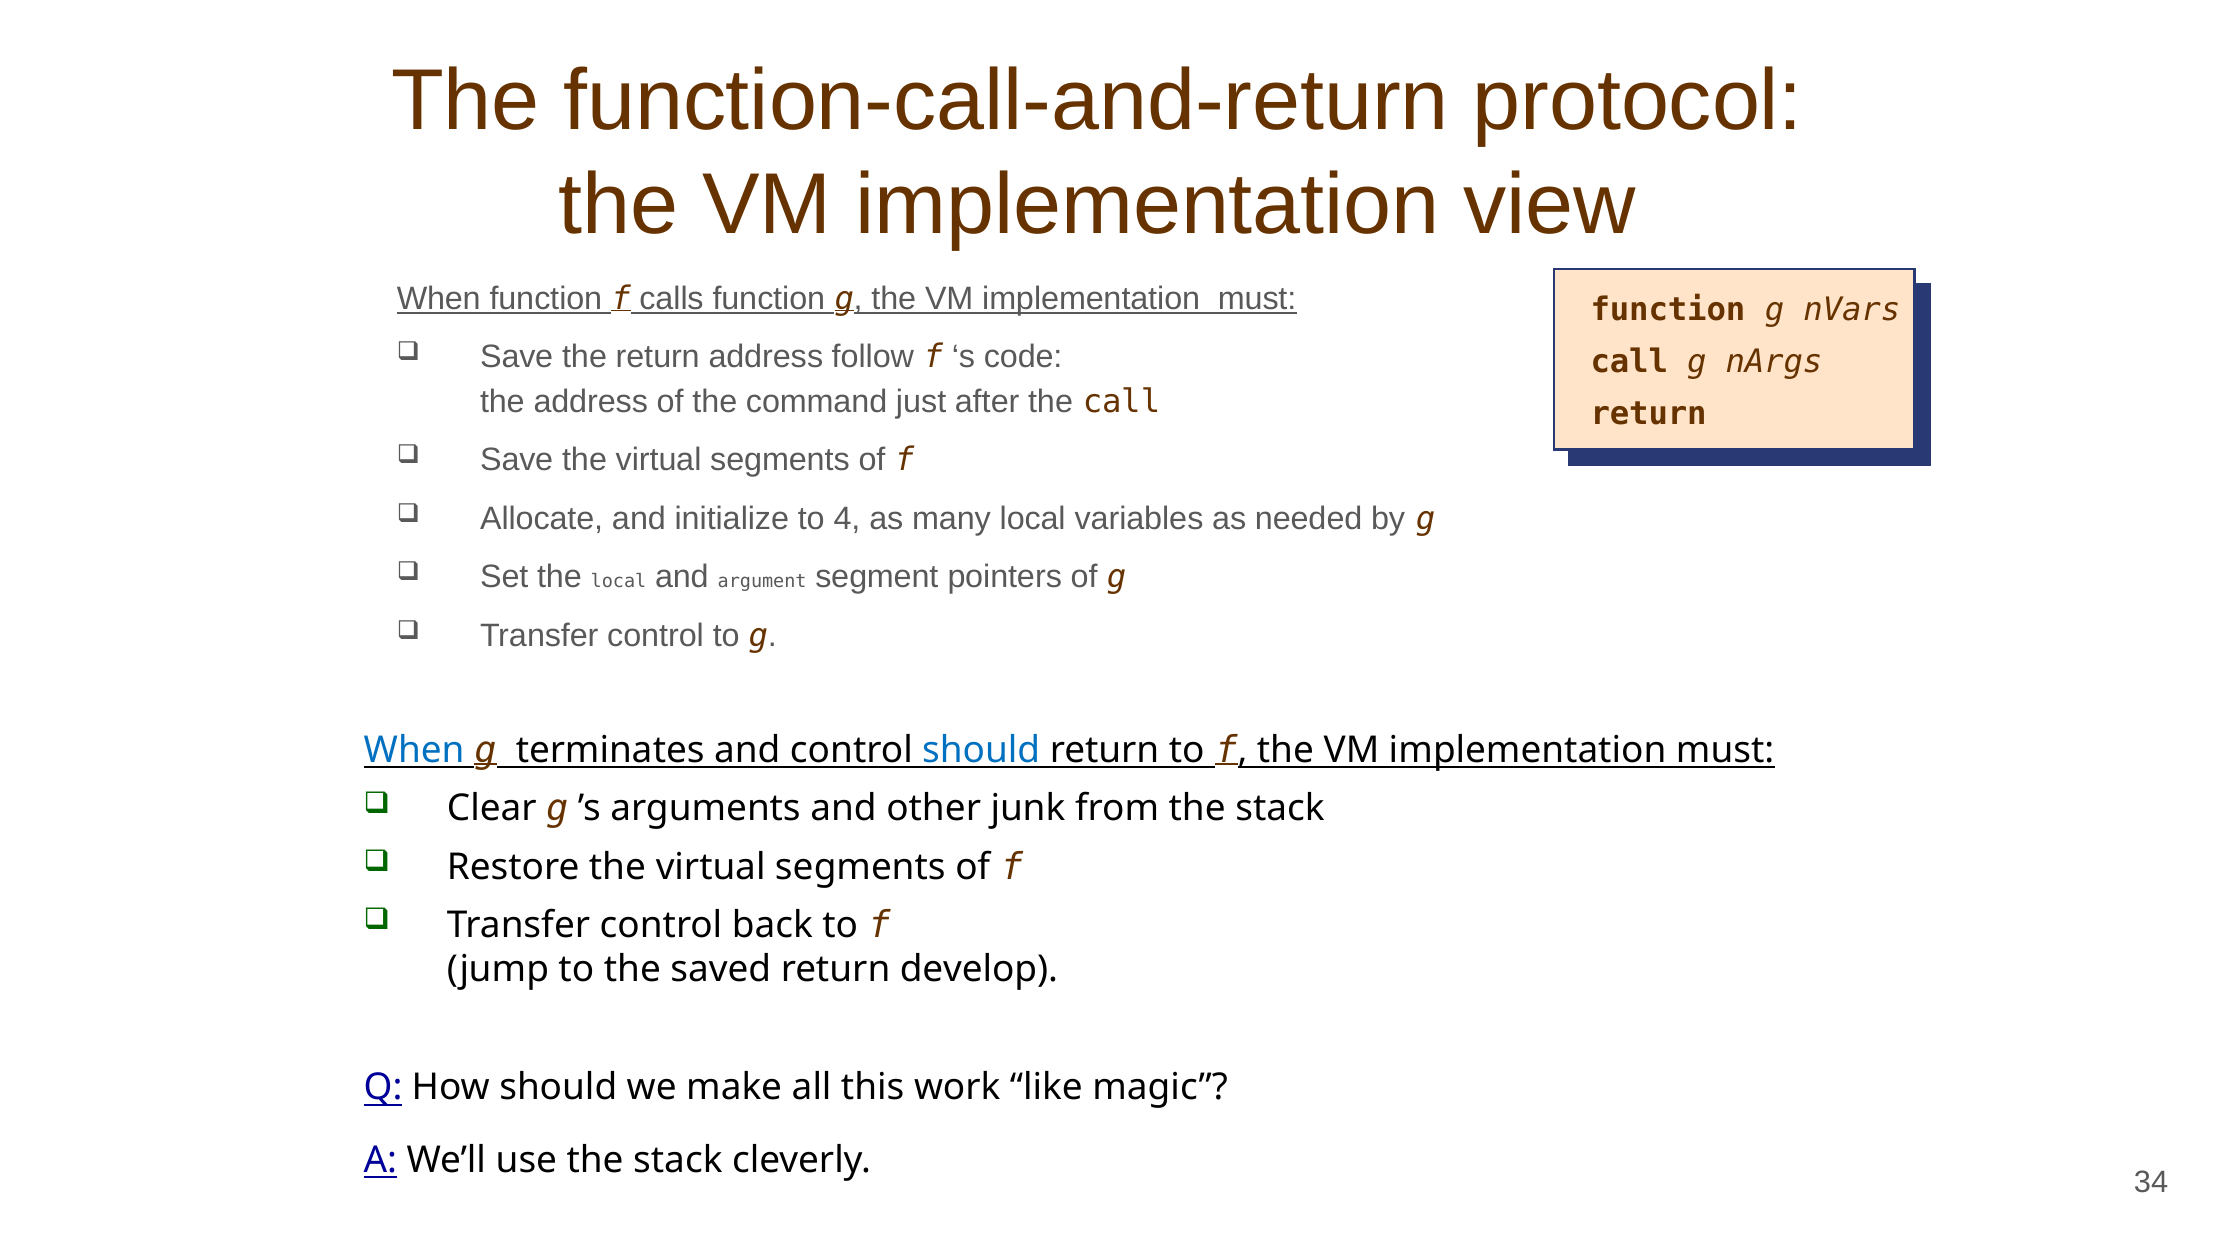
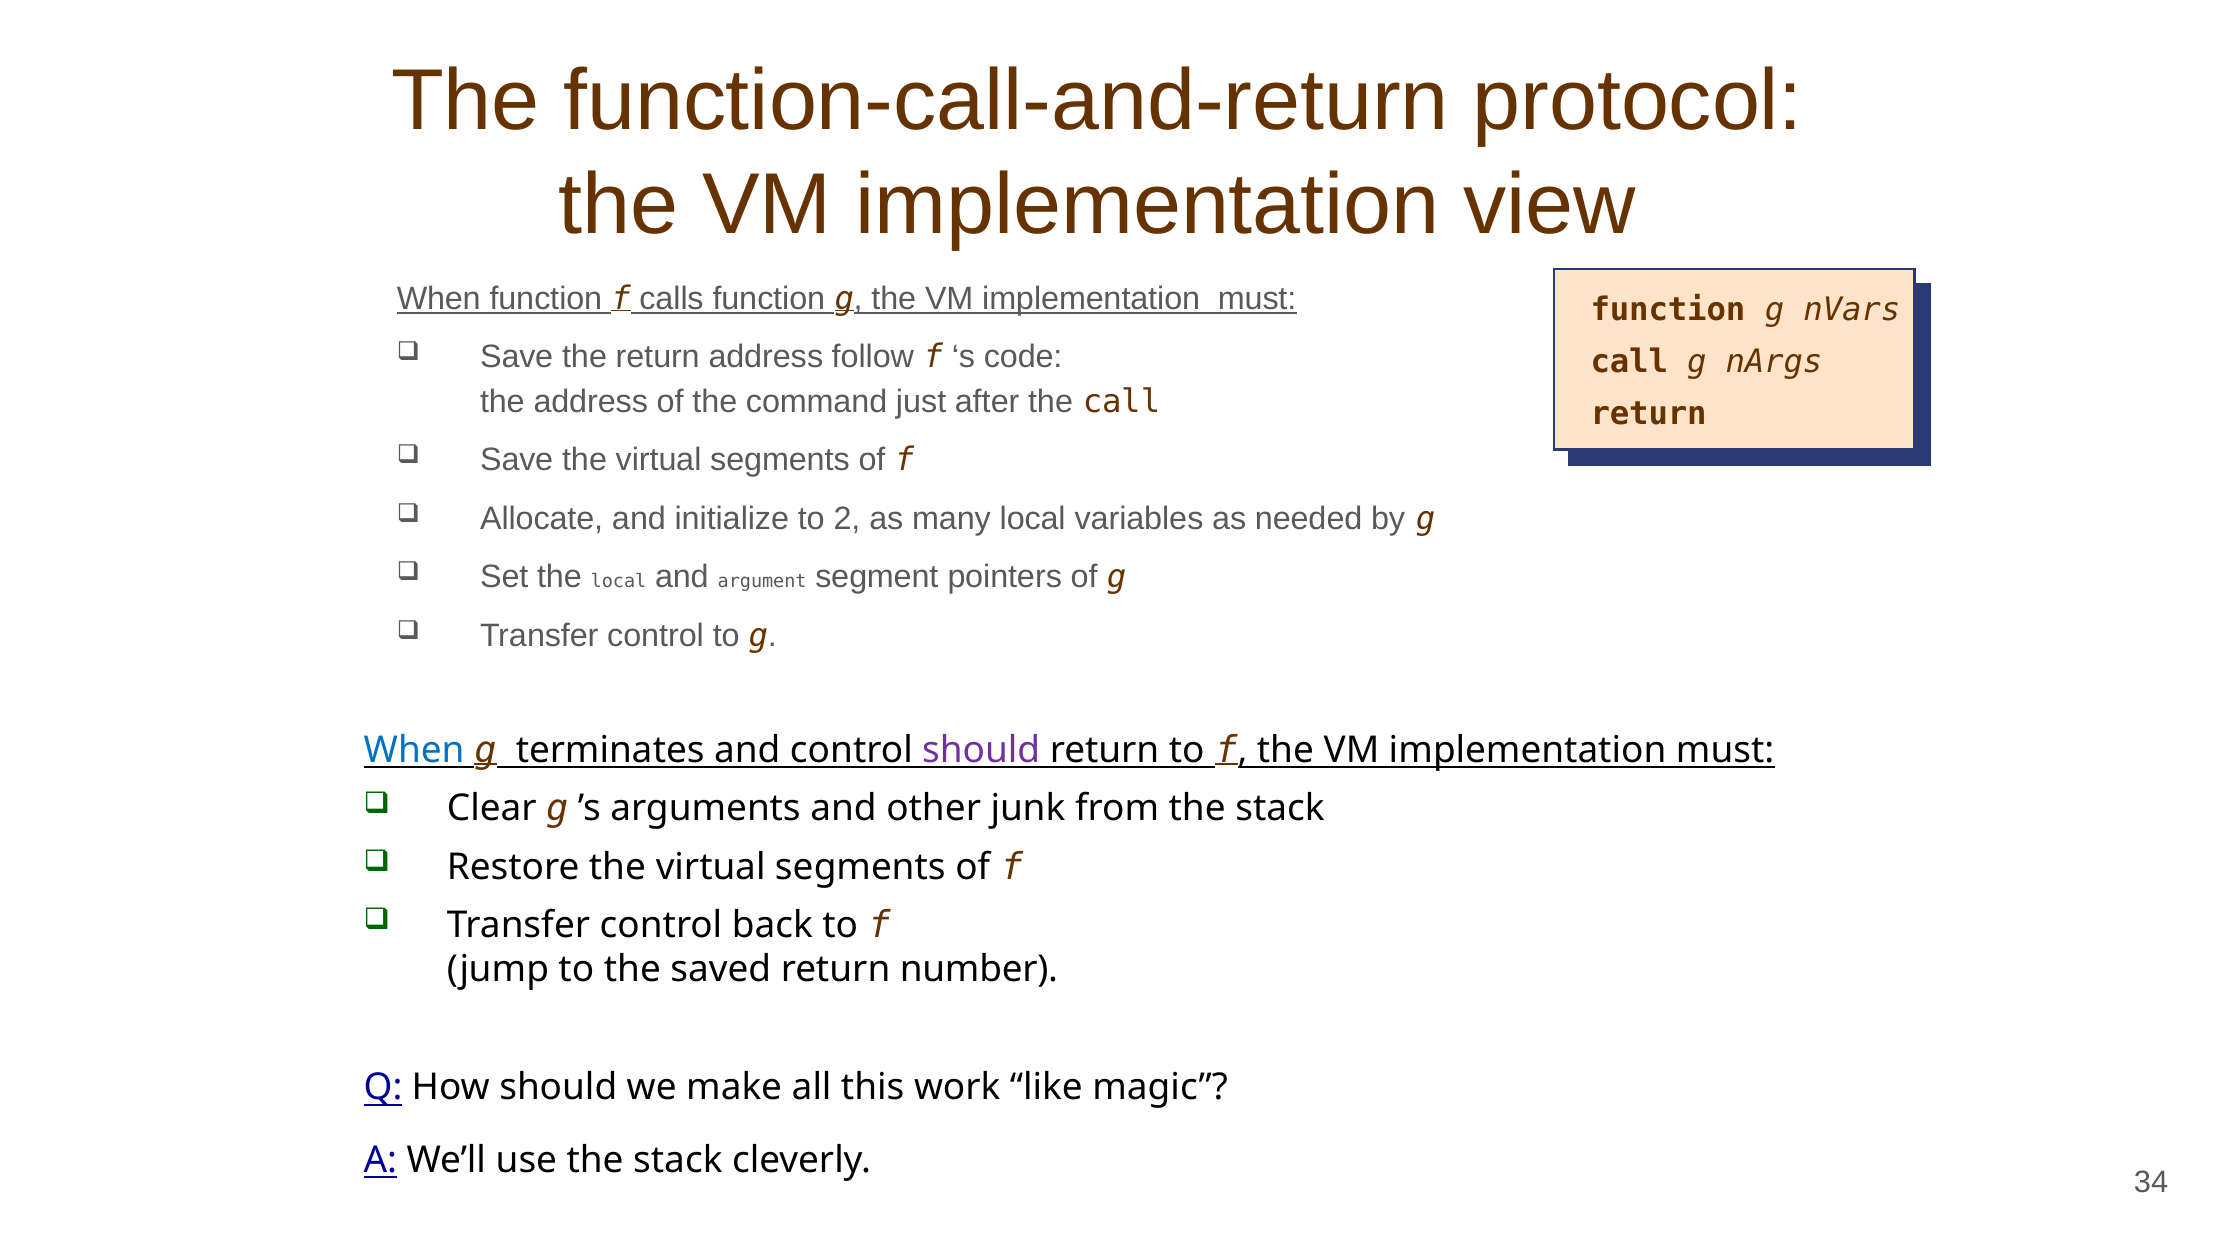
4: 4 -> 2 (847, 518)
should colour: blue -> purple (981, 750)
develop: develop -> number (979, 970)
